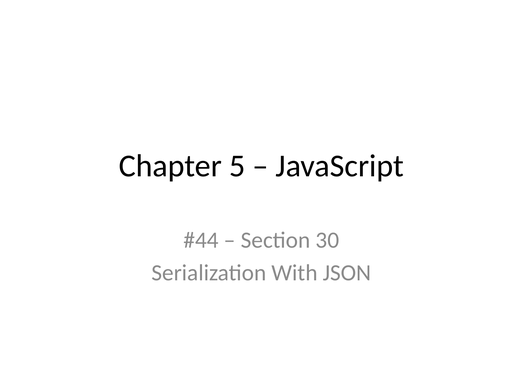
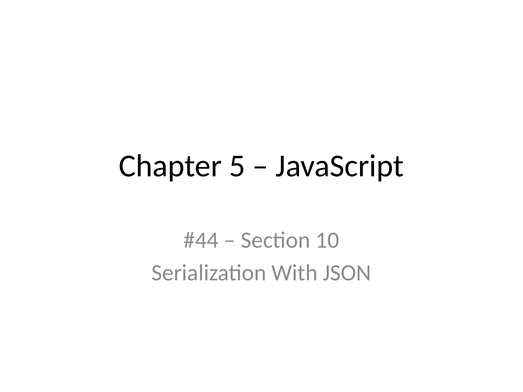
30: 30 -> 10 (327, 240)
